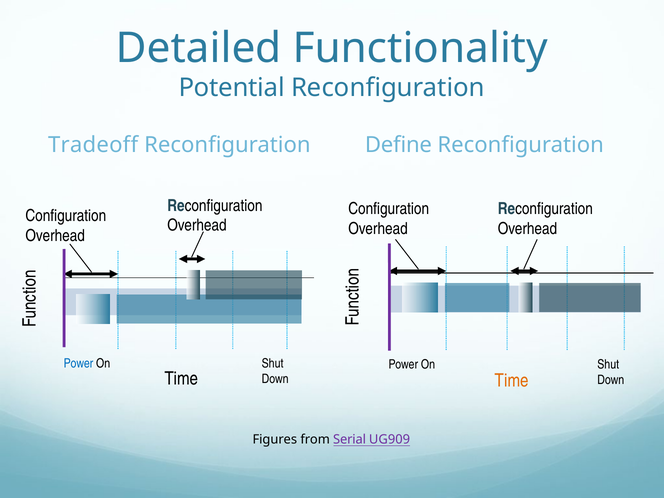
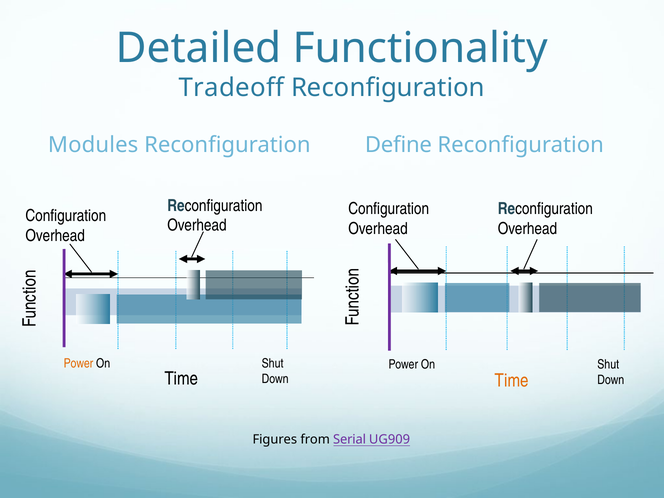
Potential: Potential -> Tradeoff (231, 88)
Tradeoff: Tradeoff -> Modules (93, 145)
Power colour: blue -> orange (78, 363)
